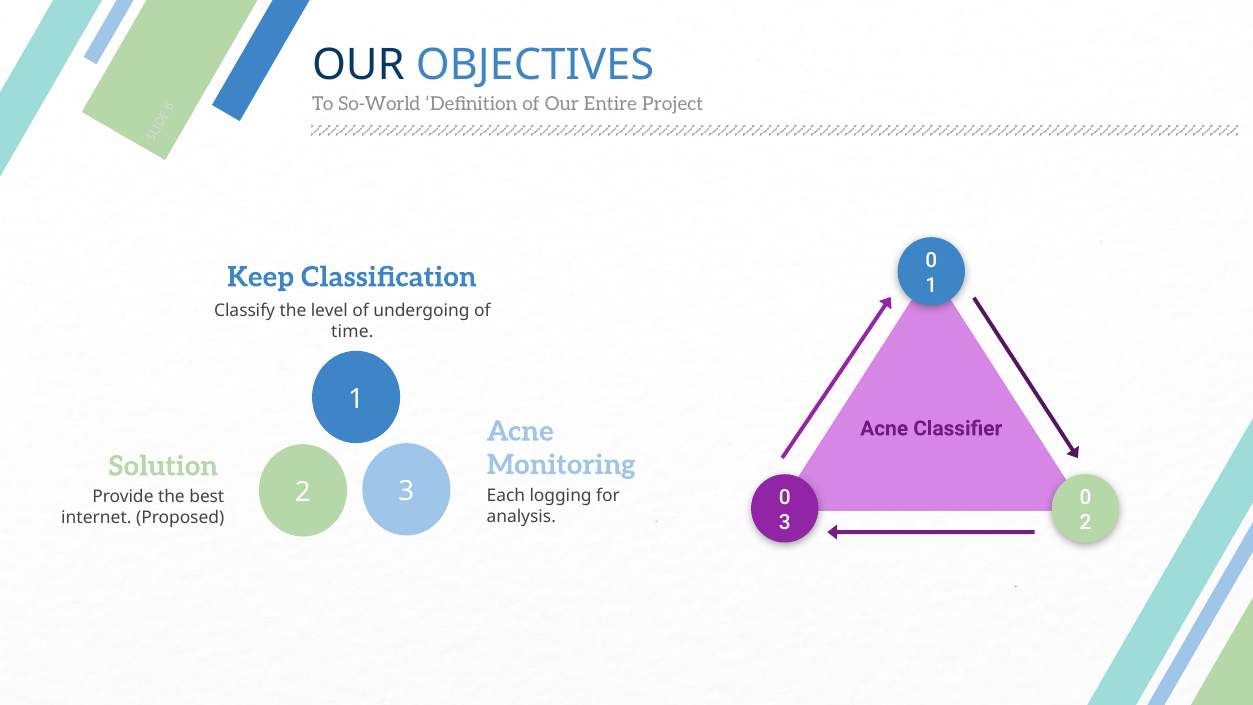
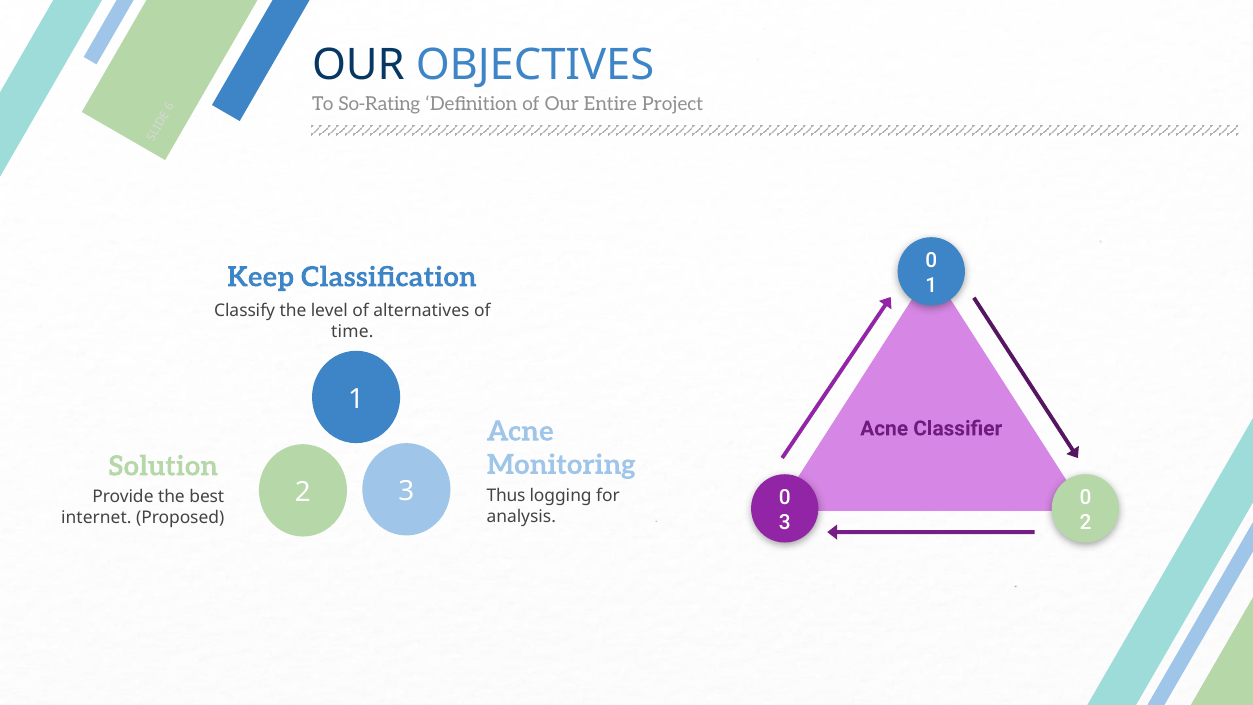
So-World: So-World -> So-Rating (379, 104)
undergoing: undergoing -> alternatives (421, 311)
Each: Each -> Thus (506, 496)
